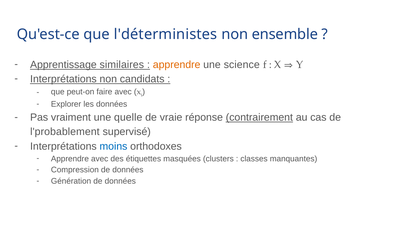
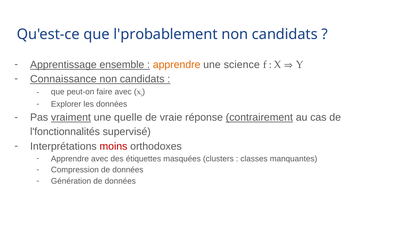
l'déterministes: l'déterministes -> l'probablement (166, 34)
ensemble: ensemble -> candidats (285, 34)
similaires: similaires -> ensemble (122, 65)
Interprétations: Interprétations -> Connaissance (63, 79)
vraiment underline: none -> present (71, 117)
l'probablement: l'probablement -> l'fonctionnalités (65, 132)
moins colour: blue -> red (113, 146)
